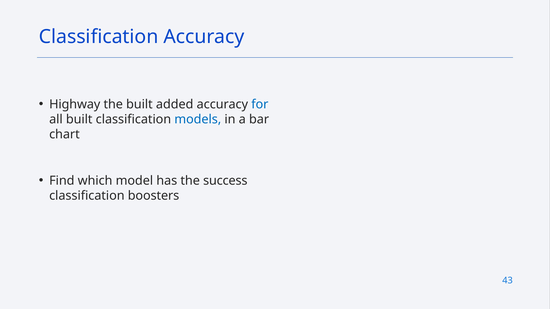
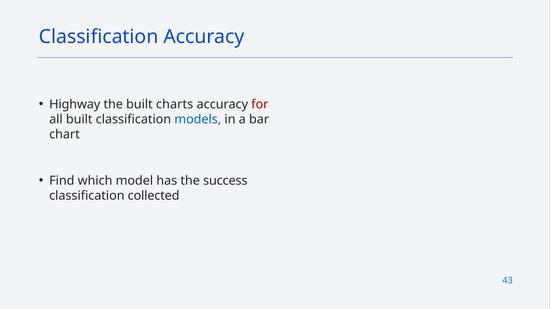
added: added -> charts (175, 104)
for colour: blue -> red (260, 104)
boosters: boosters -> collected (154, 196)
